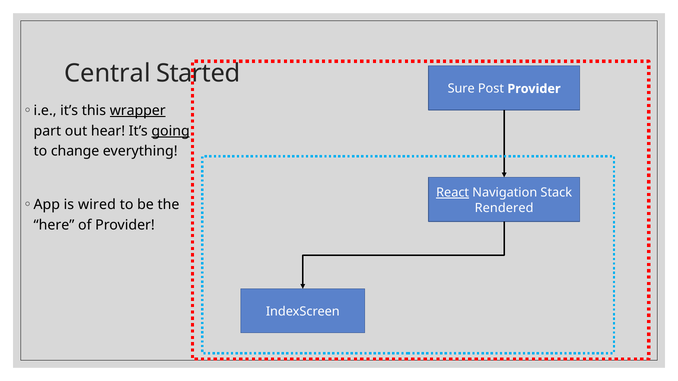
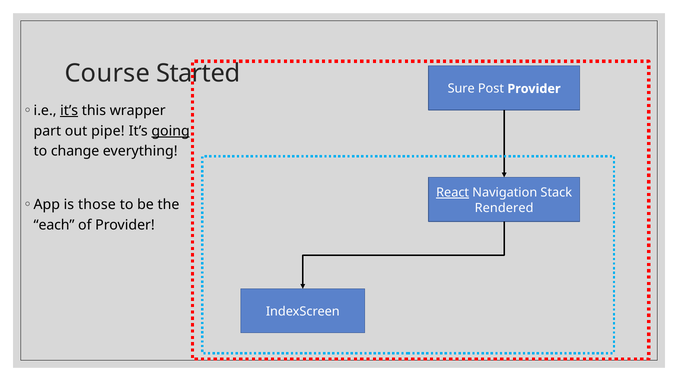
Central: Central -> Course (107, 74)
it’s underline: none -> present (69, 111)
wrapper underline: present -> none (138, 111)
hear: hear -> pipe (108, 131)
wired: wired -> those (97, 205)
here: here -> each (54, 225)
